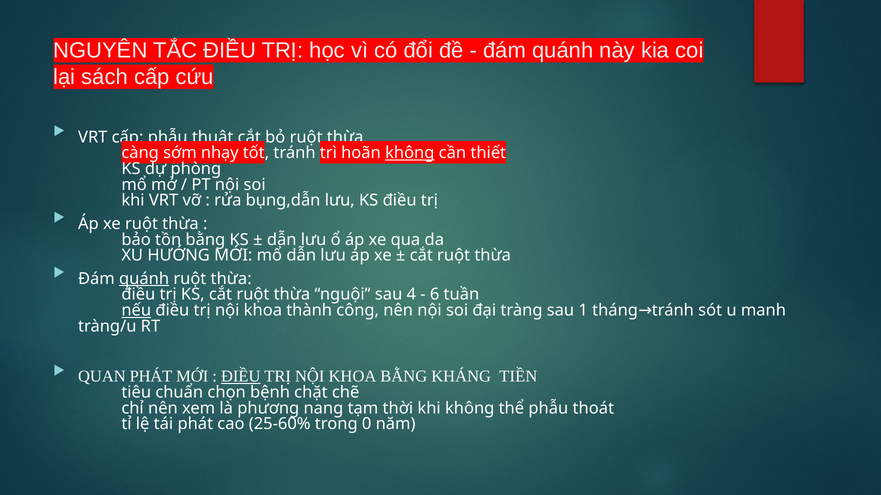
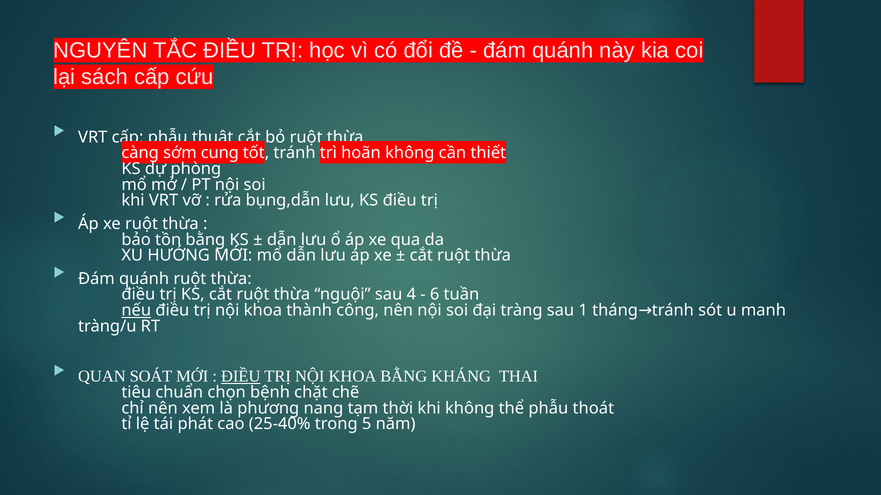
nhạy: nhạy -> cung (220, 153)
không underline: present -> none (410, 153)
quánh underline: present -> none (144, 279)
QUAN PHÁT: PHÁT -> SOÁT (151, 377)
TIỀN: TIỀN -> THAI (519, 377)
25-60%: 25-60% -> 25-40% (280, 424)
0: 0 -> 5 (367, 424)
